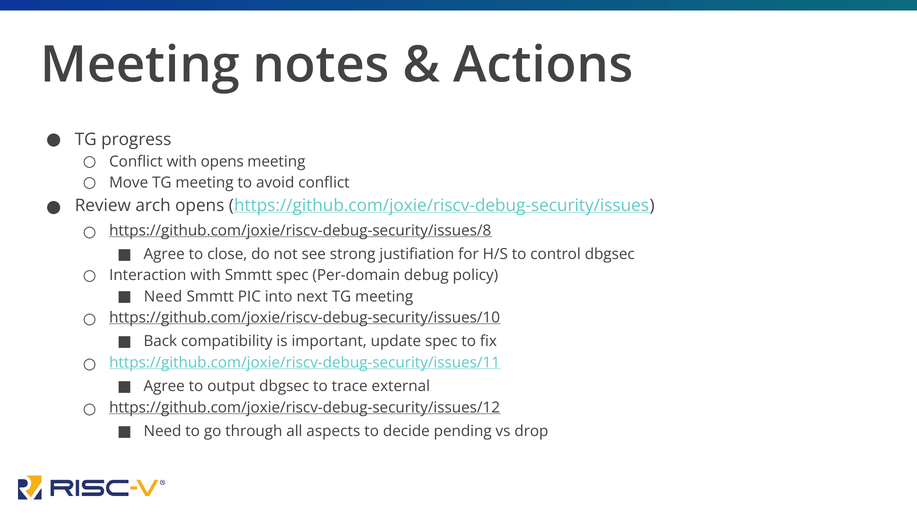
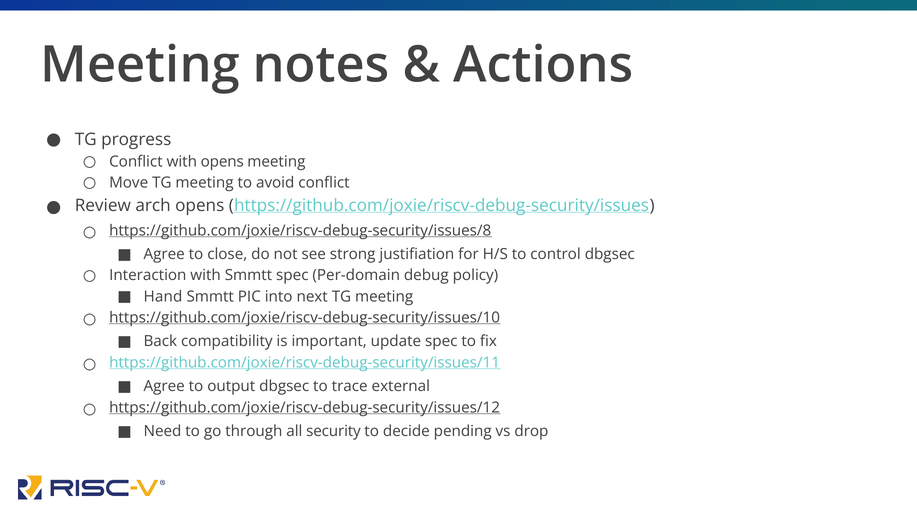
Need: Need -> Hand (163, 296)
aspects: aspects -> security (333, 431)
